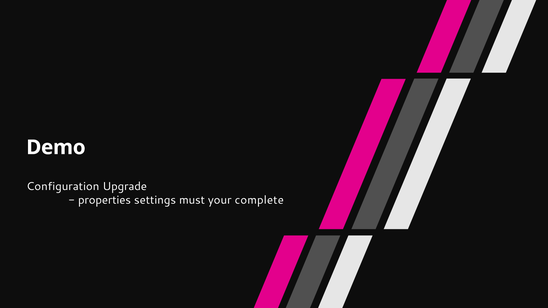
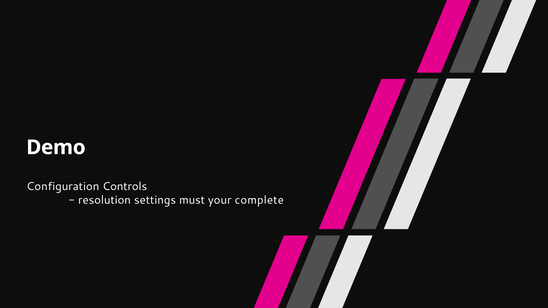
Upgrade: Upgrade -> Controls (125, 186)
properties: properties -> resolution (104, 200)
